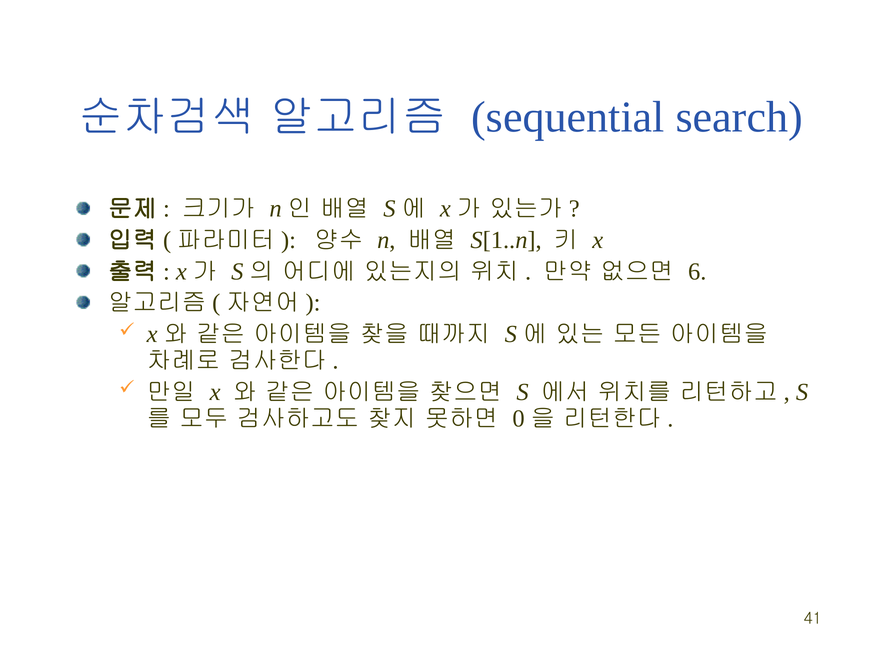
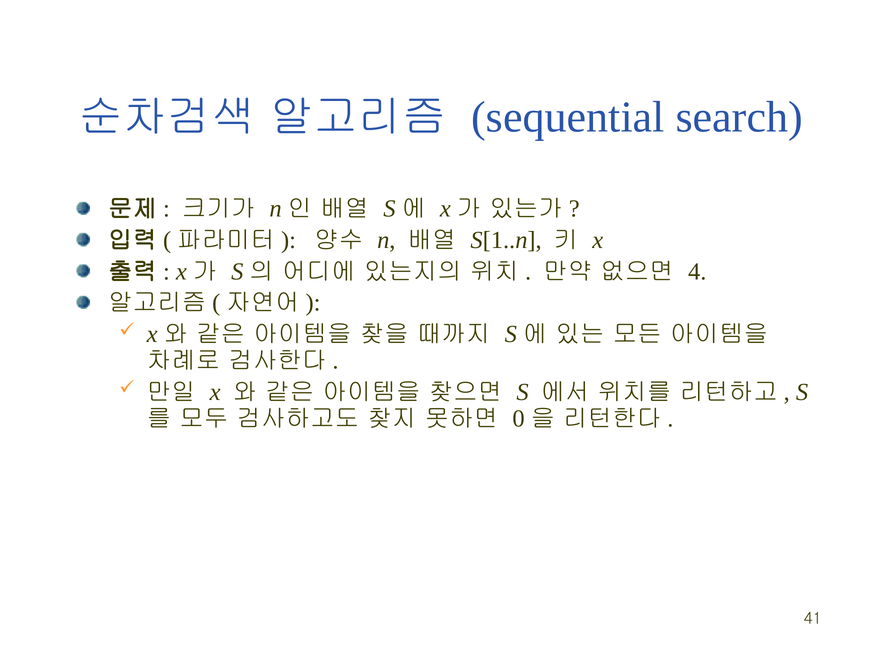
6: 6 -> 4 (697, 271)
